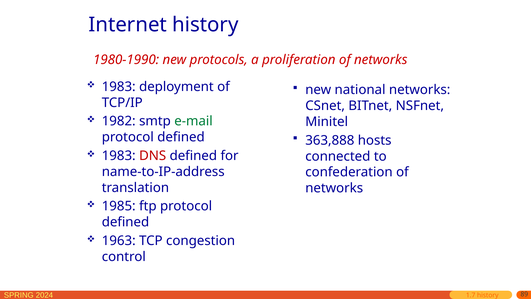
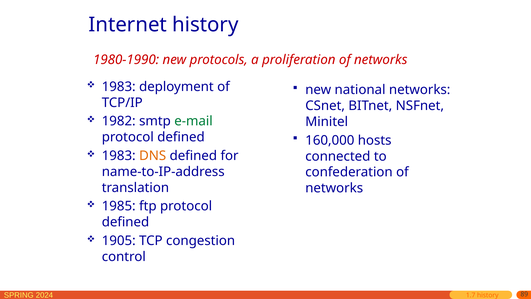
363,888: 363,888 -> 160,000 (330, 140)
DNS colour: red -> orange (153, 156)
1963: 1963 -> 1905 (119, 241)
